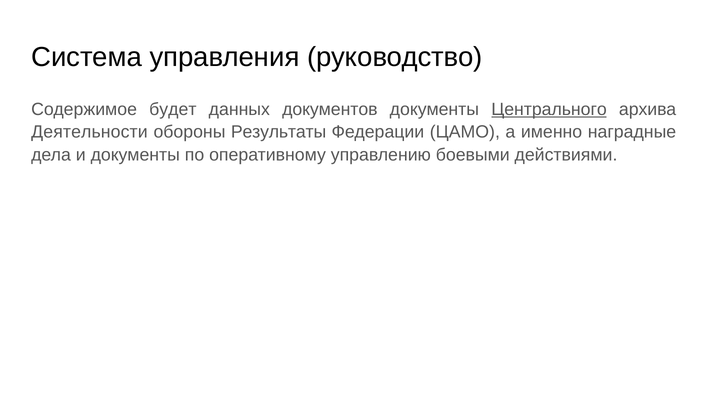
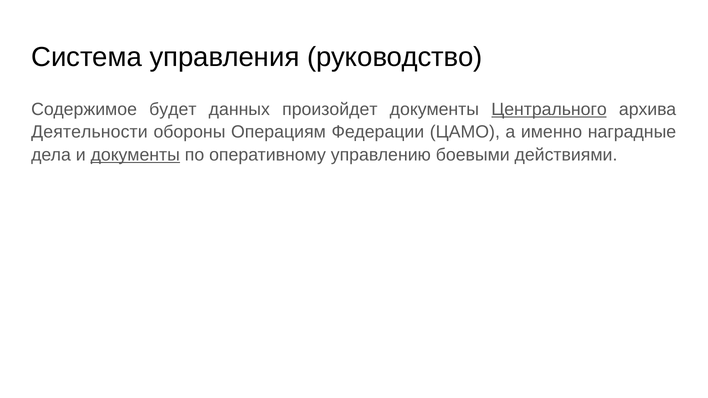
документов: документов -> произойдет (330, 109)
Результаты: Результаты -> Операциям (278, 132)
документы underline: none -> present (135, 155)
